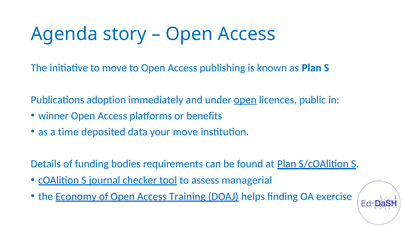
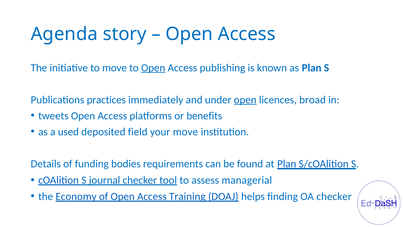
Open underline: none -> present (153, 68)
adoption: adoption -> practices (106, 100)
public: public -> broad (313, 100)
winner: winner -> tweets (53, 116)
time: time -> used (68, 132)
data: data -> field (138, 132)
OA exercise: exercise -> checker (334, 196)
